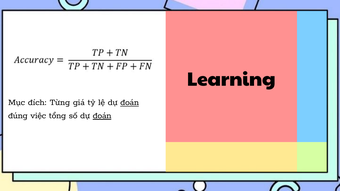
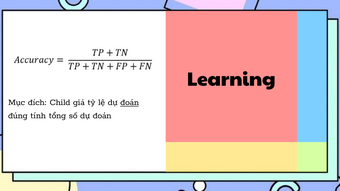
Từng: Từng -> Child (60, 102)
việc: việc -> tính (38, 115)
đoán underline: present -> none (102, 115)
